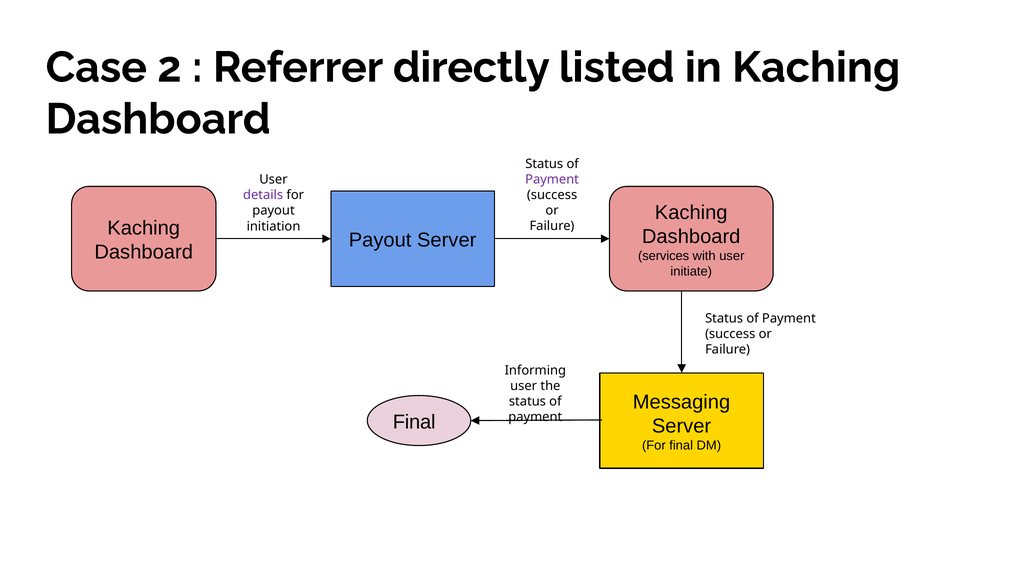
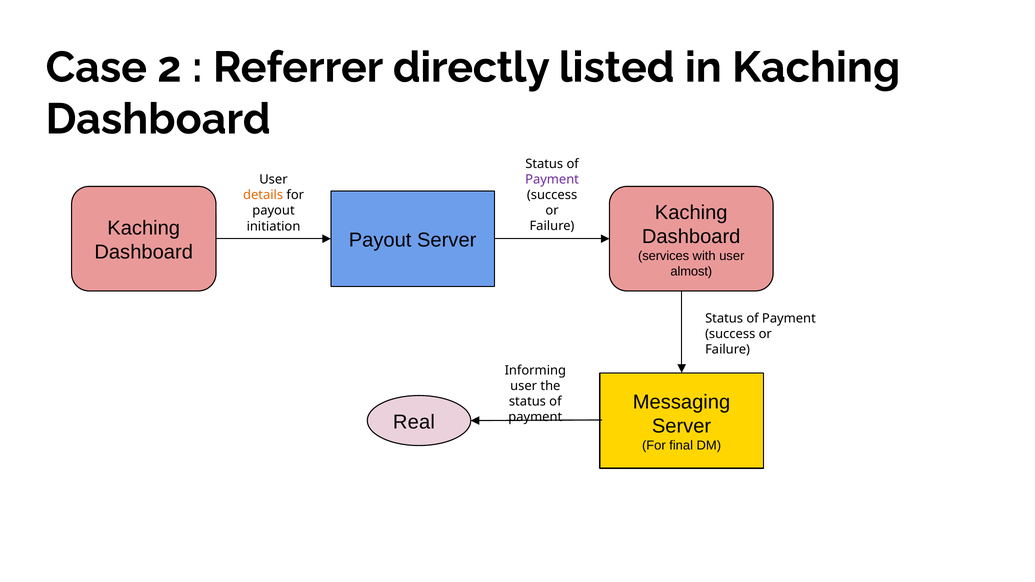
details colour: purple -> orange (263, 195)
initiate: initiate -> almost (691, 272)
Final: Final -> Real (414, 422)
